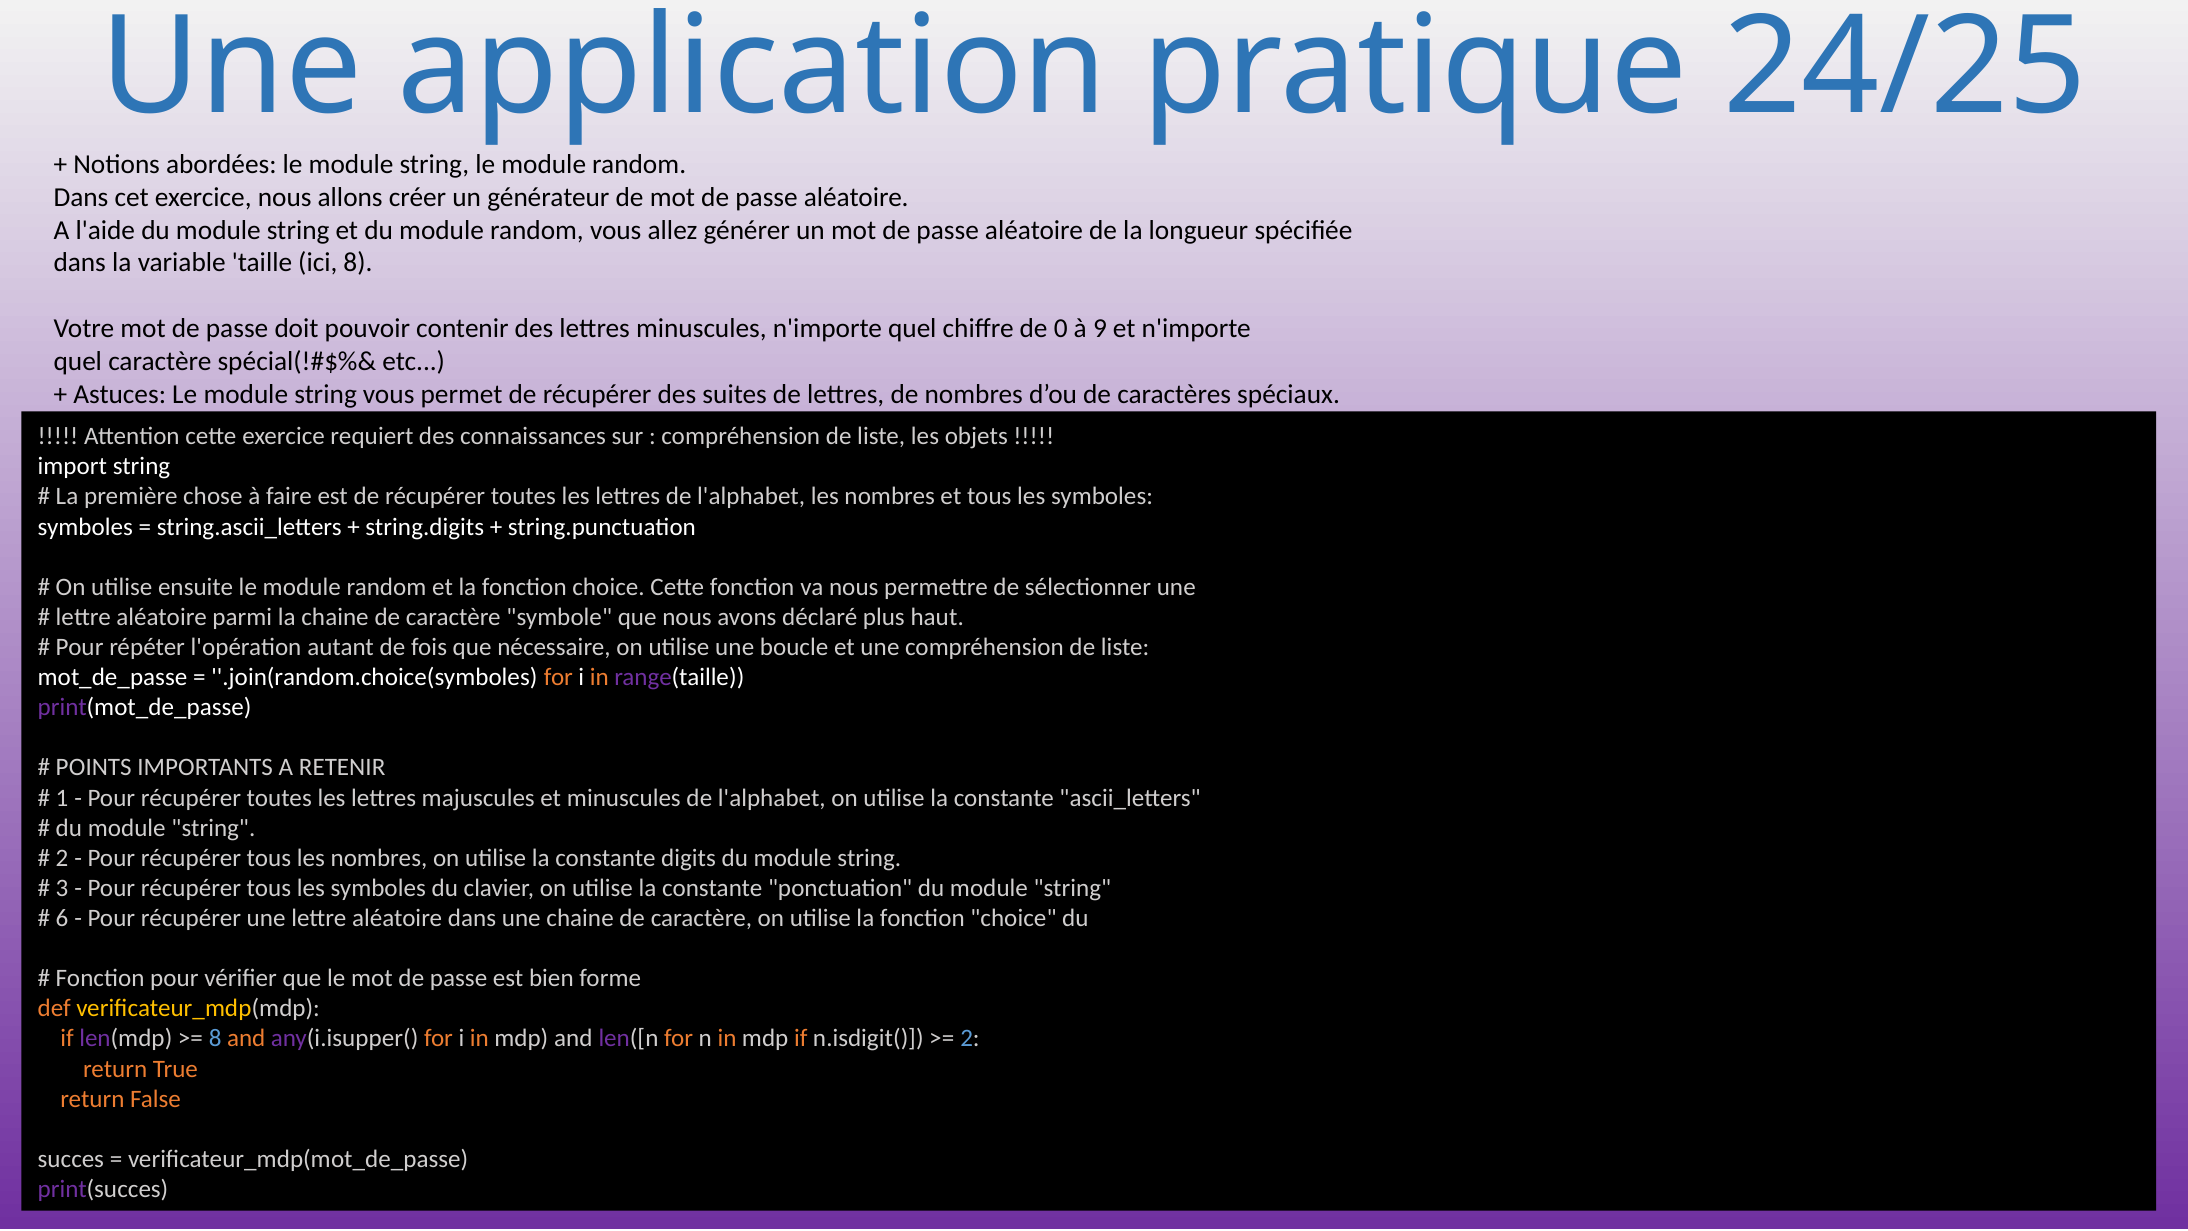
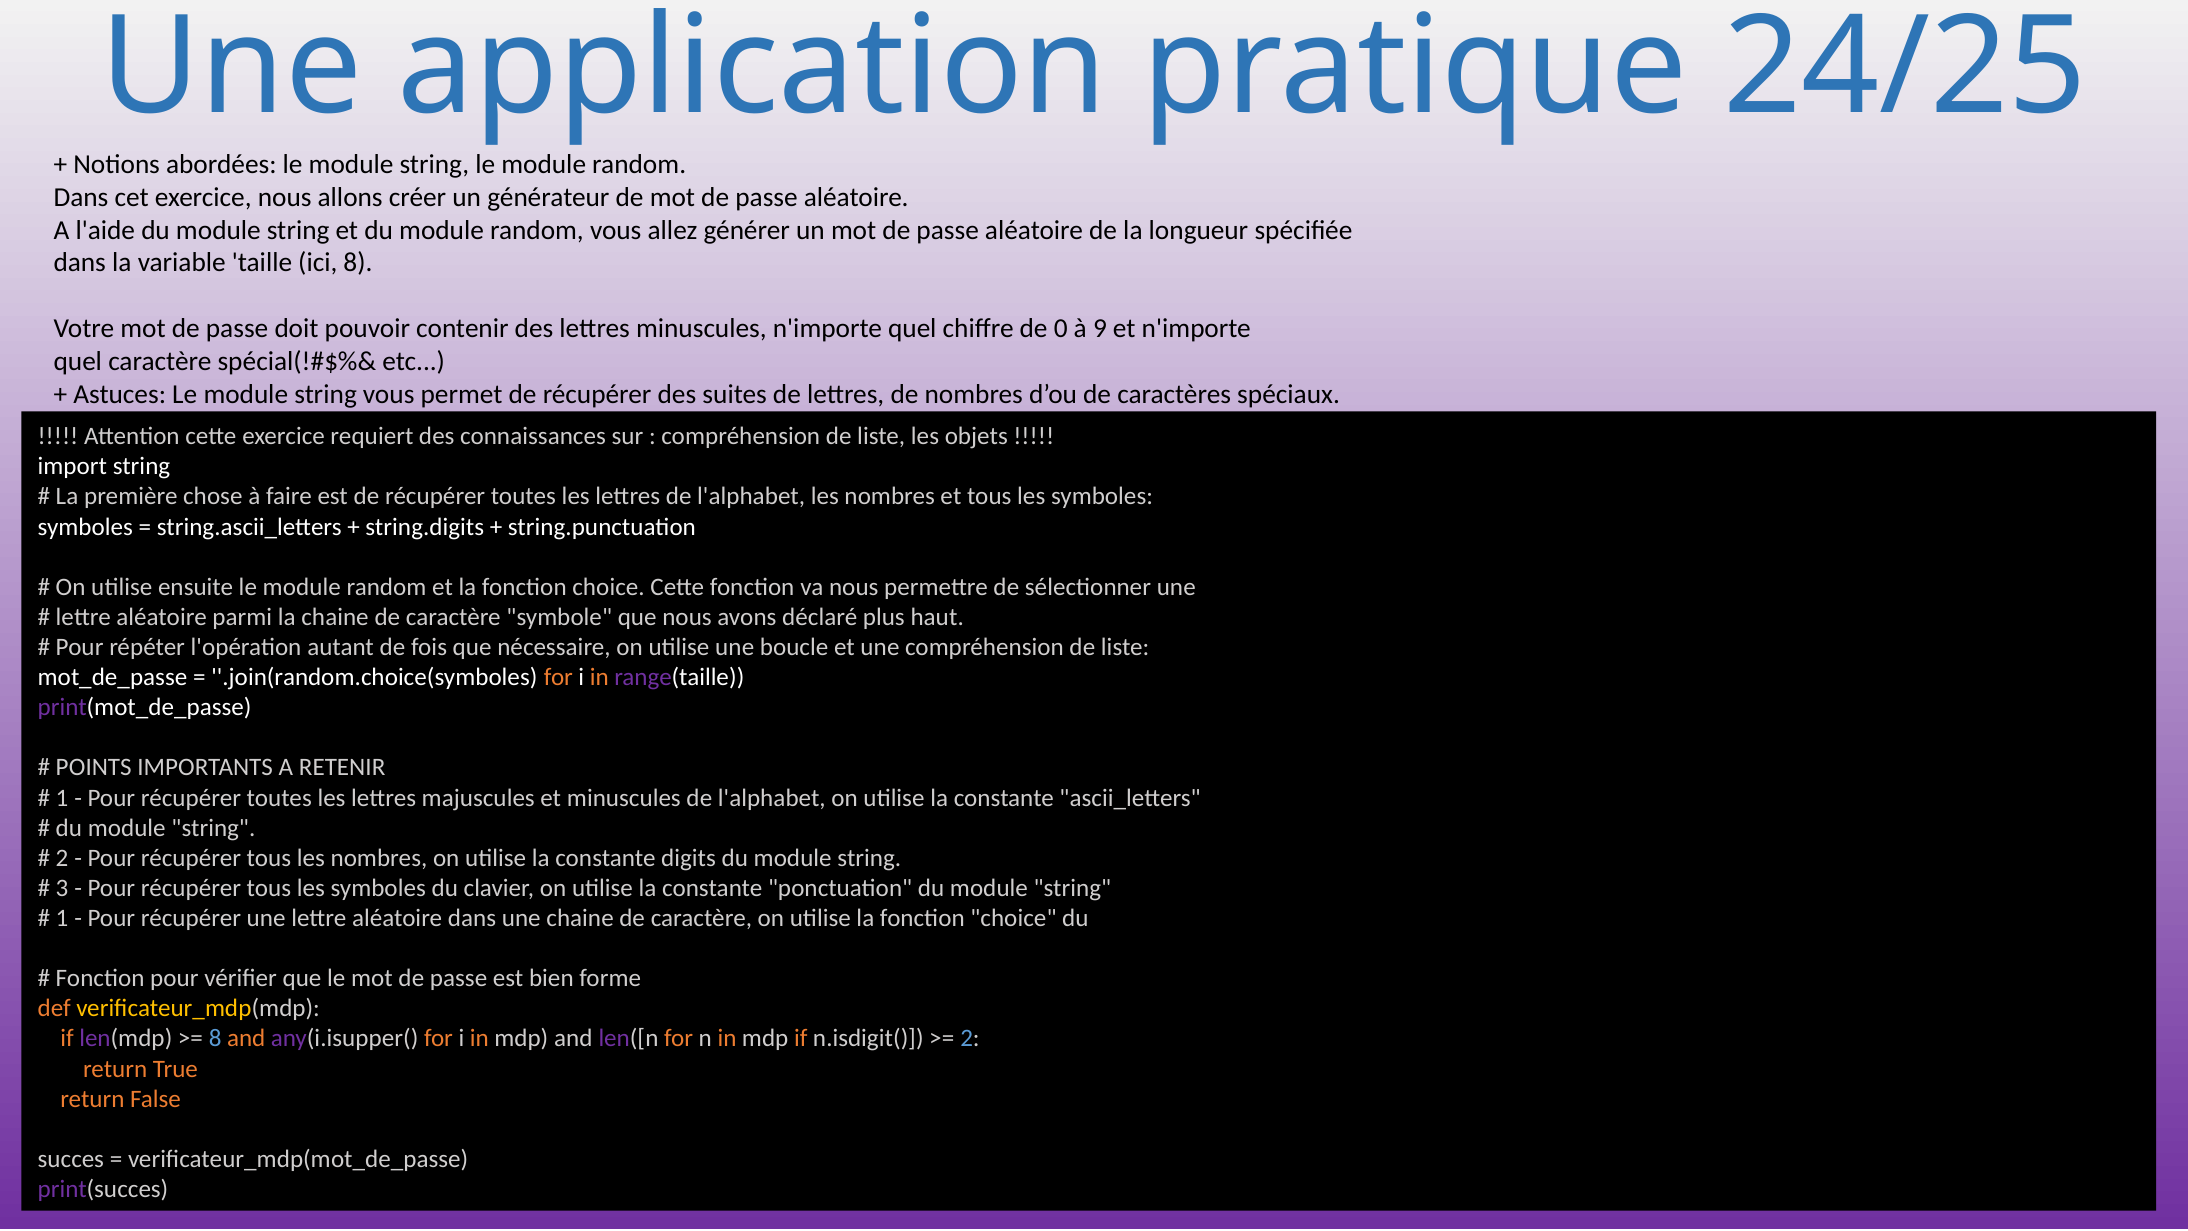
6: 6 -> 1 (62, 918)
